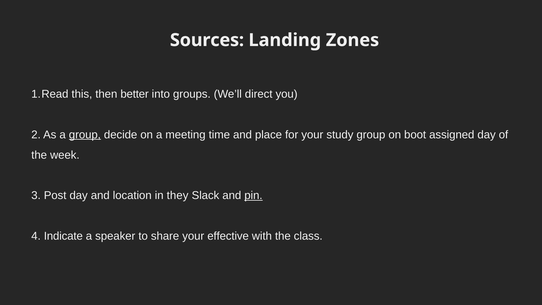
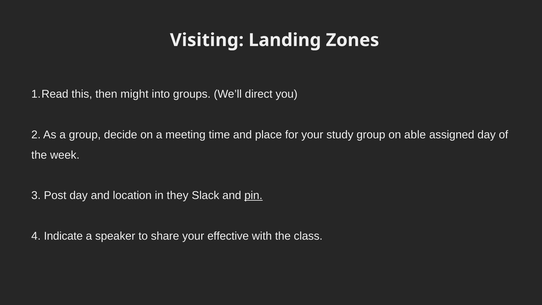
Sources: Sources -> Visiting (207, 40)
better: better -> might (134, 94)
group underline: present -> none (85, 135)
boot: boot -> able (415, 135)
